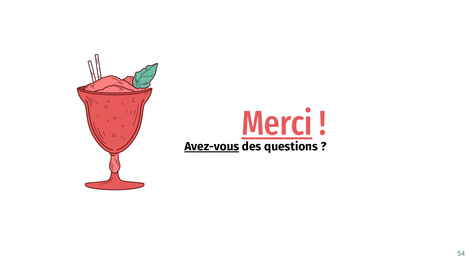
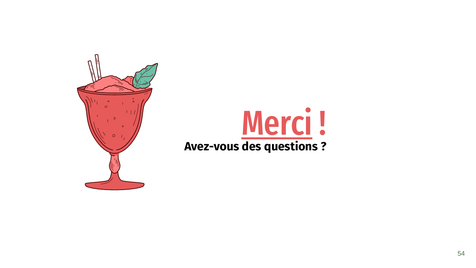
Avez-vous underline: present -> none (212, 147)
